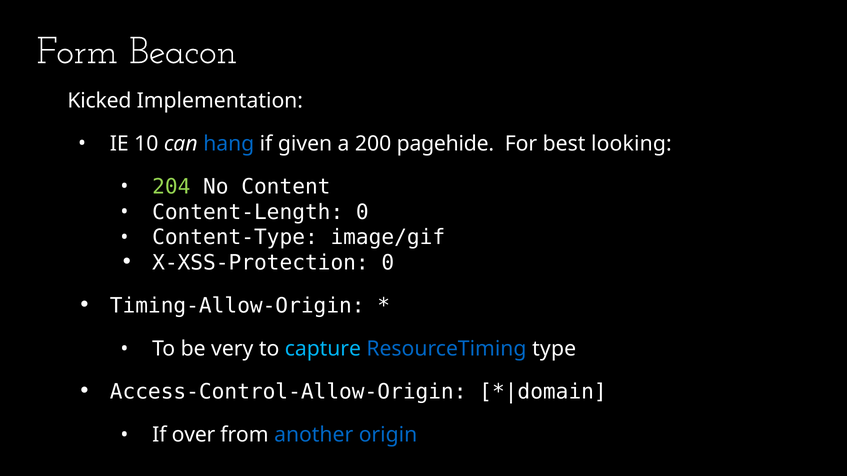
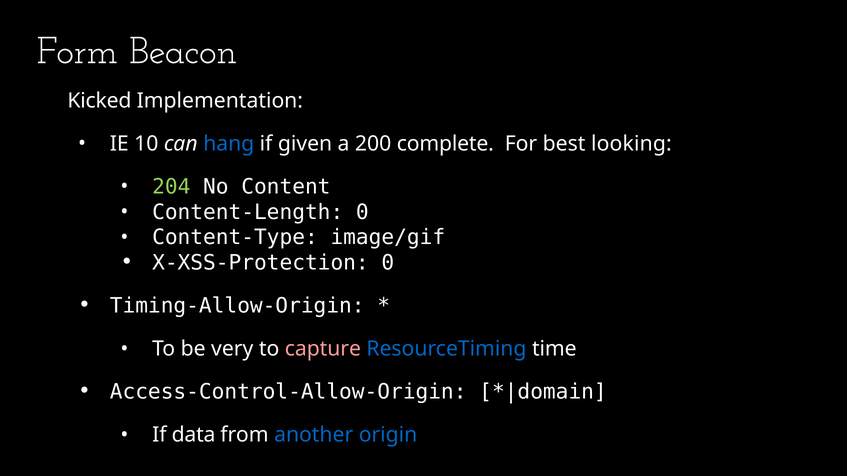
pagehide: pagehide -> complete (445, 144)
capture colour: light blue -> pink (323, 349)
type: type -> time (554, 349)
over: over -> data (194, 435)
